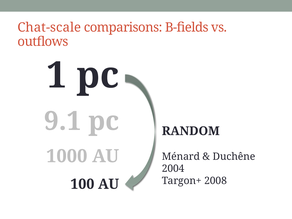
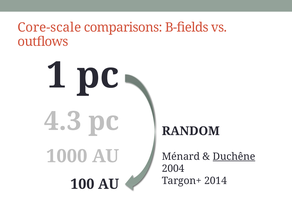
Chat-scale: Chat-scale -> Core-scale (49, 28)
9.1: 9.1 -> 4.3 (63, 121)
Duchêne underline: none -> present (234, 156)
2008: 2008 -> 2014 (216, 181)
